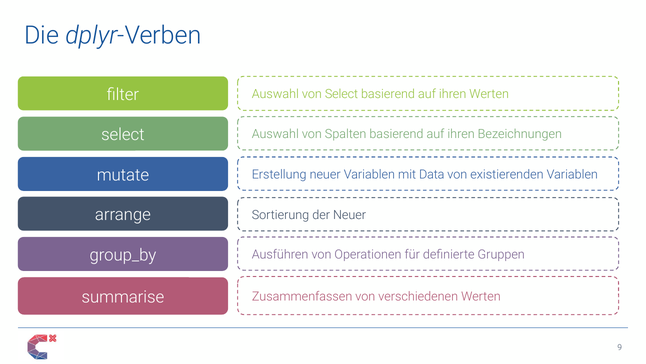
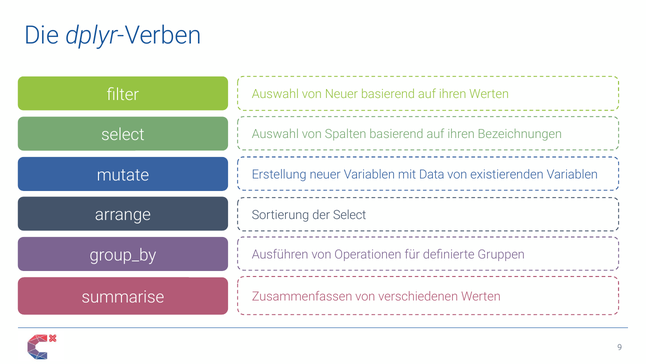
von Select: Select -> Neuer (341, 94)
der Neuer: Neuer -> Select (350, 215)
